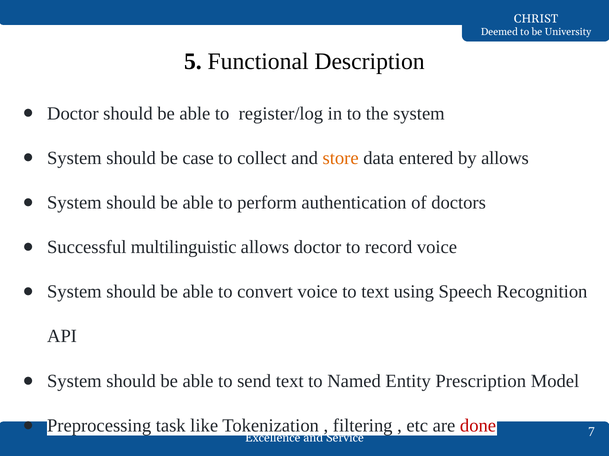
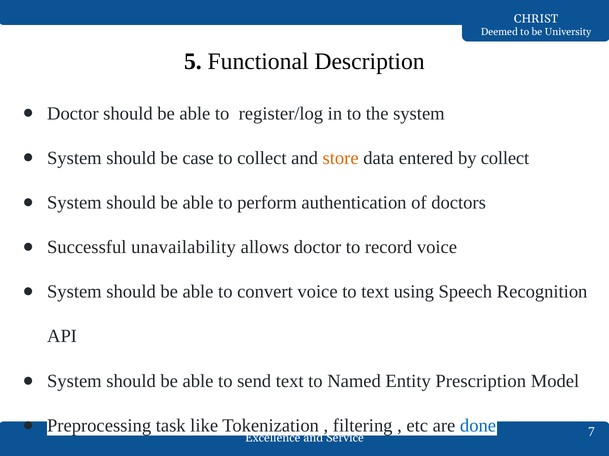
by allows: allows -> collect (505, 158)
multilinguistic: multilinguistic -> unavailability (184, 248)
done colour: red -> blue (478, 426)
